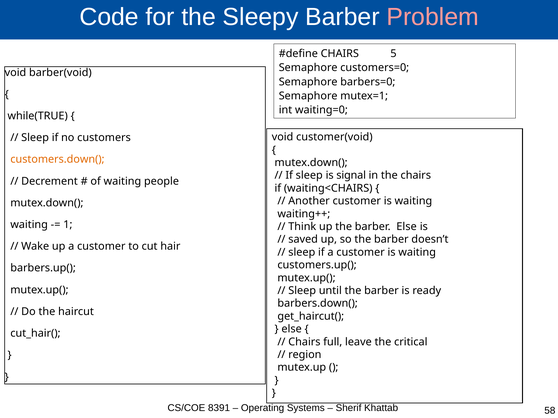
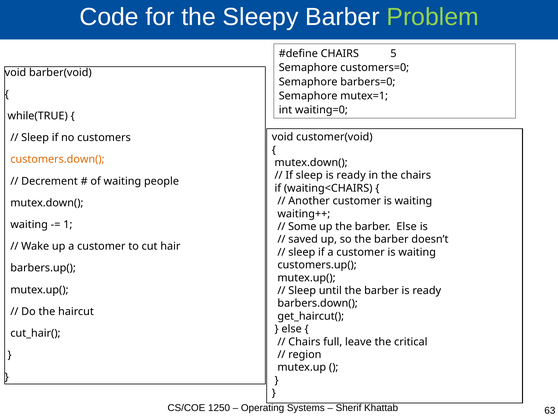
Problem colour: pink -> light green (433, 17)
signal: signal -> ready (351, 176)
Think: Think -> Some (302, 227)
8391: 8391 -> 1250 (219, 409)
58: 58 -> 63 (550, 411)
